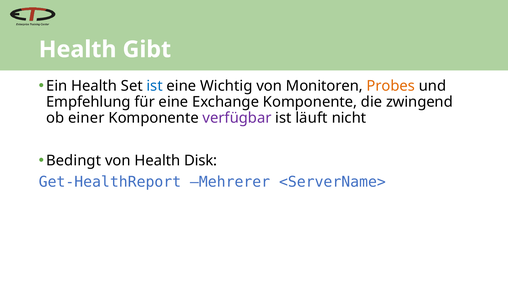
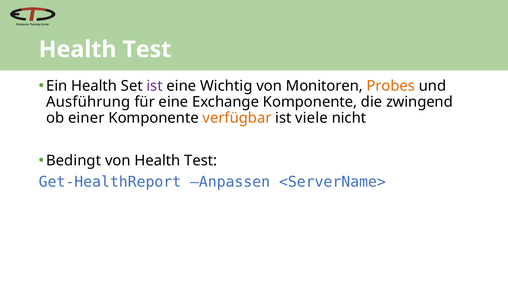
Gibt: Gibt -> Test (147, 49)
ist colour: blue -> purple (155, 86)
Empfehlung: Empfehlung -> Ausführung (88, 102)
verfügbar colour: purple -> orange (237, 118)
läuft: läuft -> viele (312, 118)
von Health Disk: Disk -> Test (201, 160)
Mehrerer: Mehrerer -> Anpassen (230, 182)
